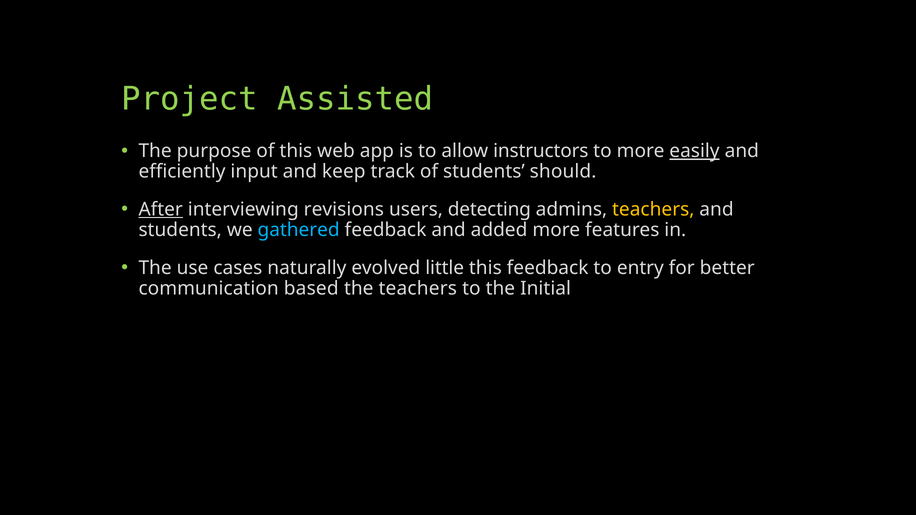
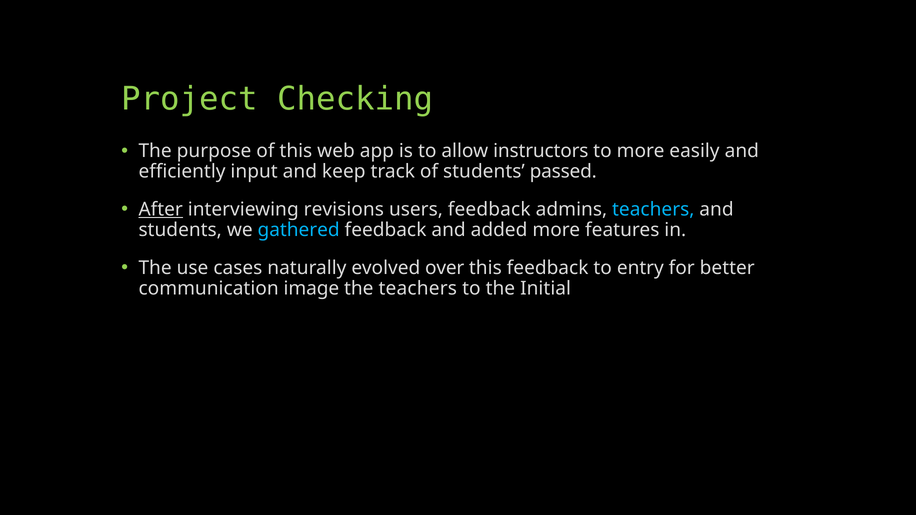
Assisted: Assisted -> Checking (355, 99)
easily underline: present -> none (694, 151)
should: should -> passed (563, 172)
users detecting: detecting -> feedback (489, 210)
teachers colour: yellow -> light blue (653, 210)
little: little -> over (445, 268)
based: based -> image (311, 289)
